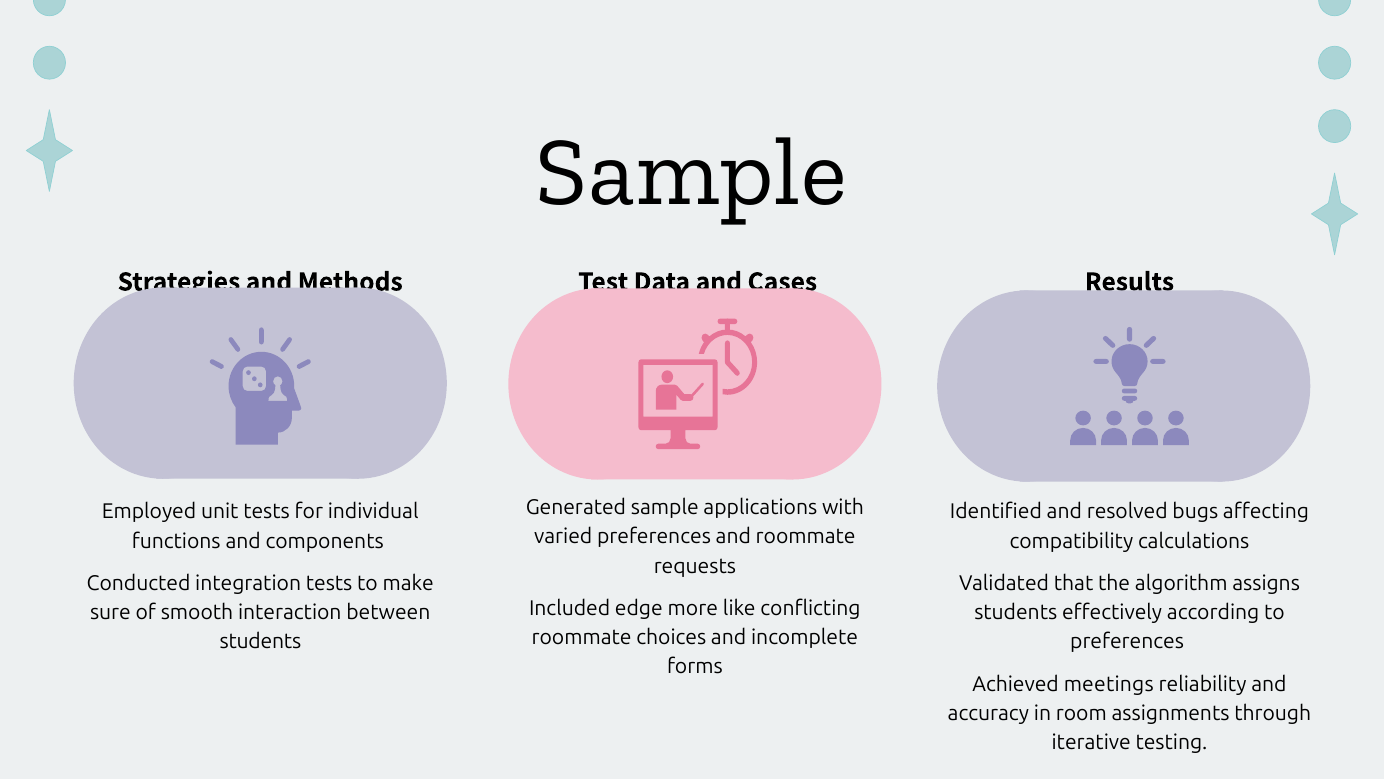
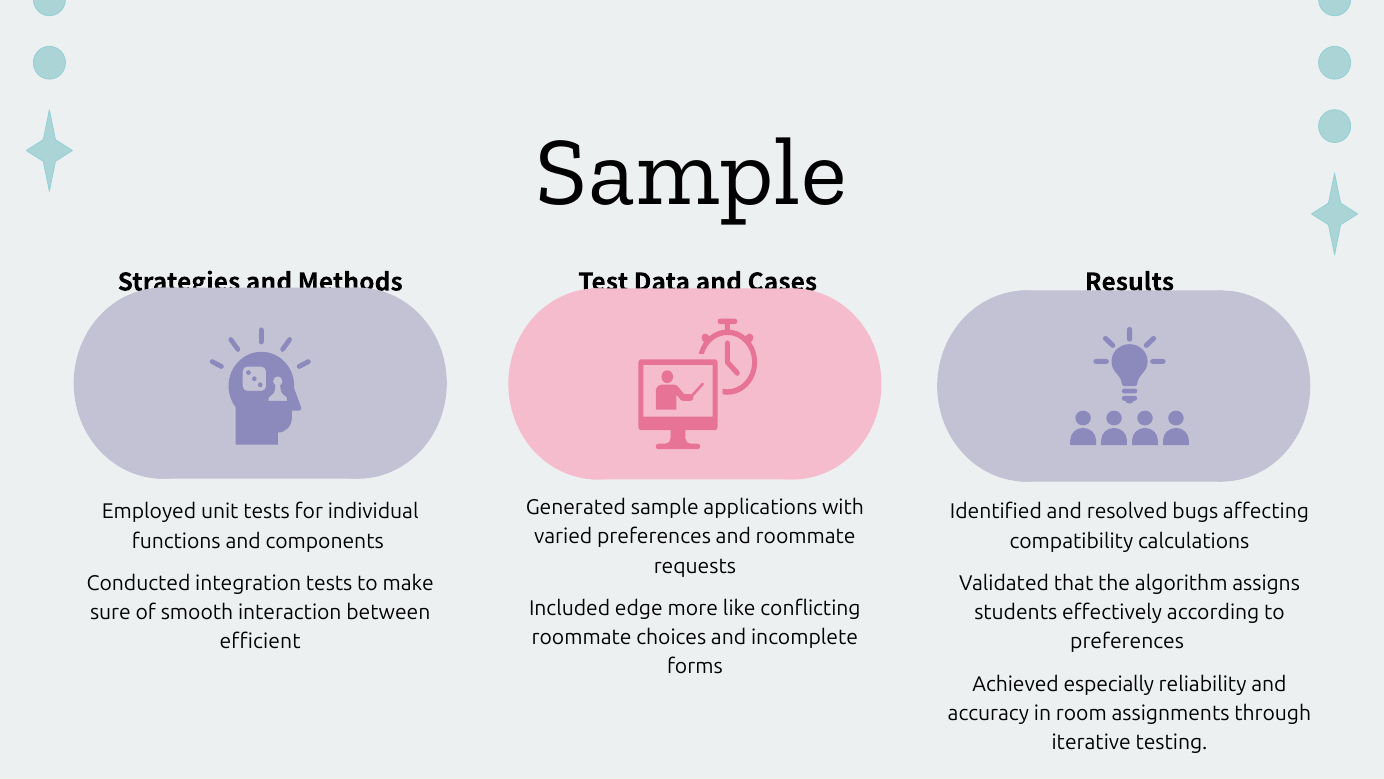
students: students -> efficient (260, 642)
meetings: meetings -> especially (1109, 684)
